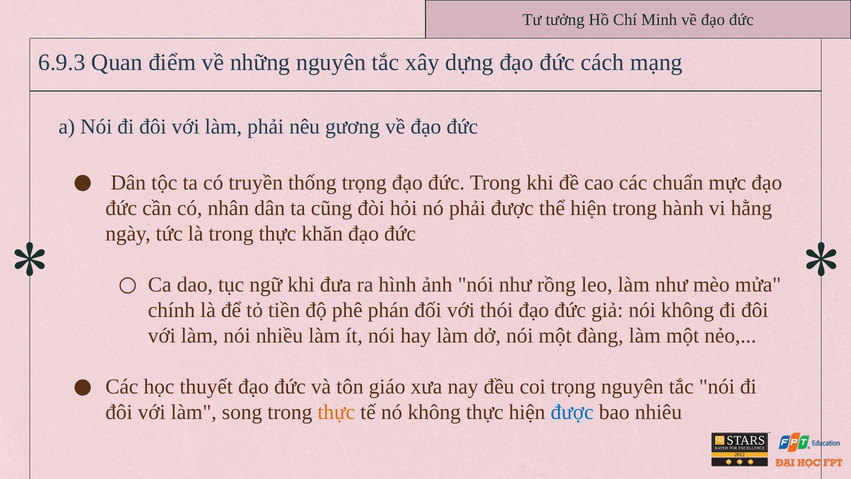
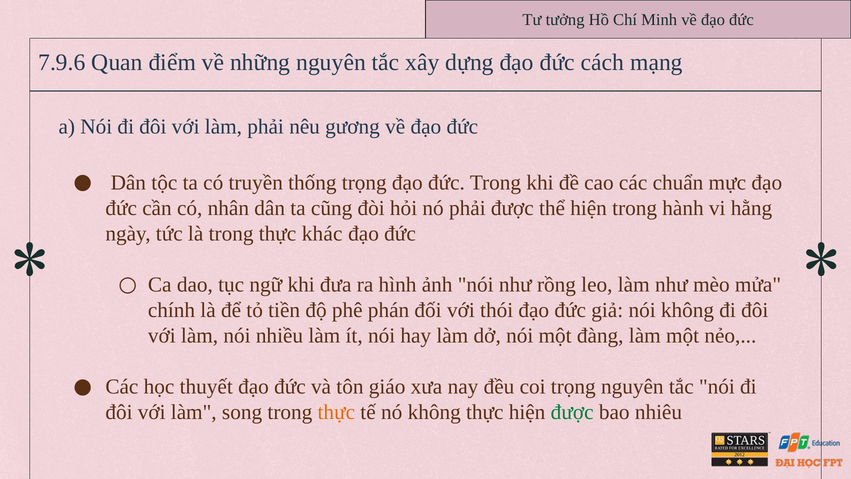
6.9.3: 6.9.3 -> 7.9.6 (62, 63)
khăn: khăn -> khác (322, 234)
được colour: blue -> green (572, 412)
